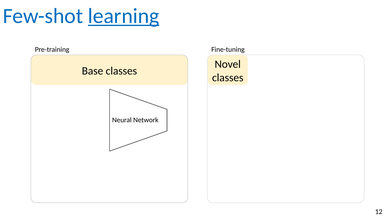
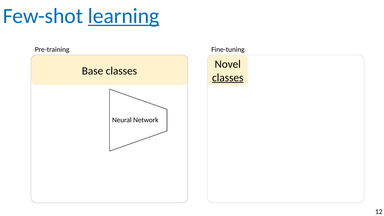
classes underline: none -> present (228, 78)
